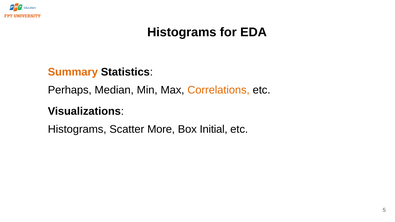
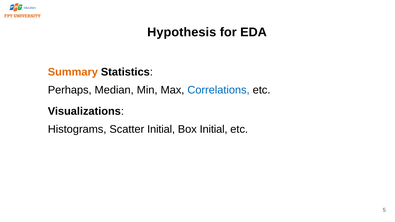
Histograms: Histograms -> Hypothesis (182, 32)
Correlations colour: orange -> blue (219, 90)
Scatter More: More -> Initial (161, 129)
